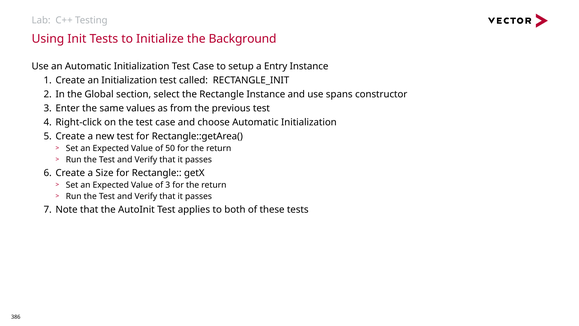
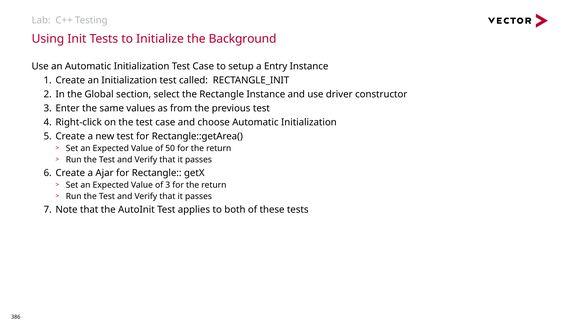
spans: spans -> driver (339, 94)
Size: Size -> Ajar (105, 173)
